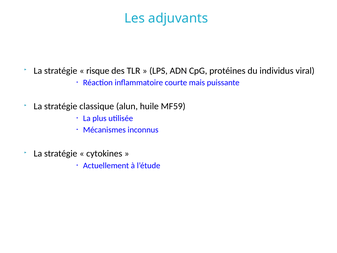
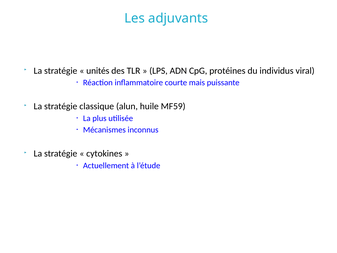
risque: risque -> unités (98, 71)
